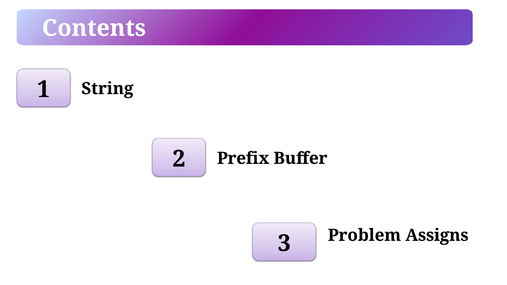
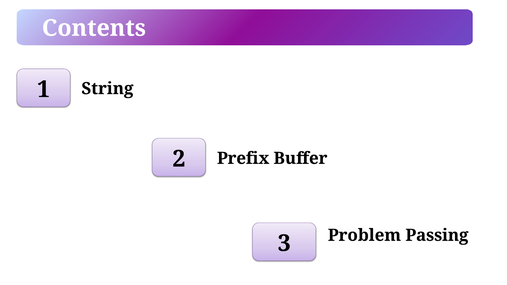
Assigns: Assigns -> Passing (437, 235)
